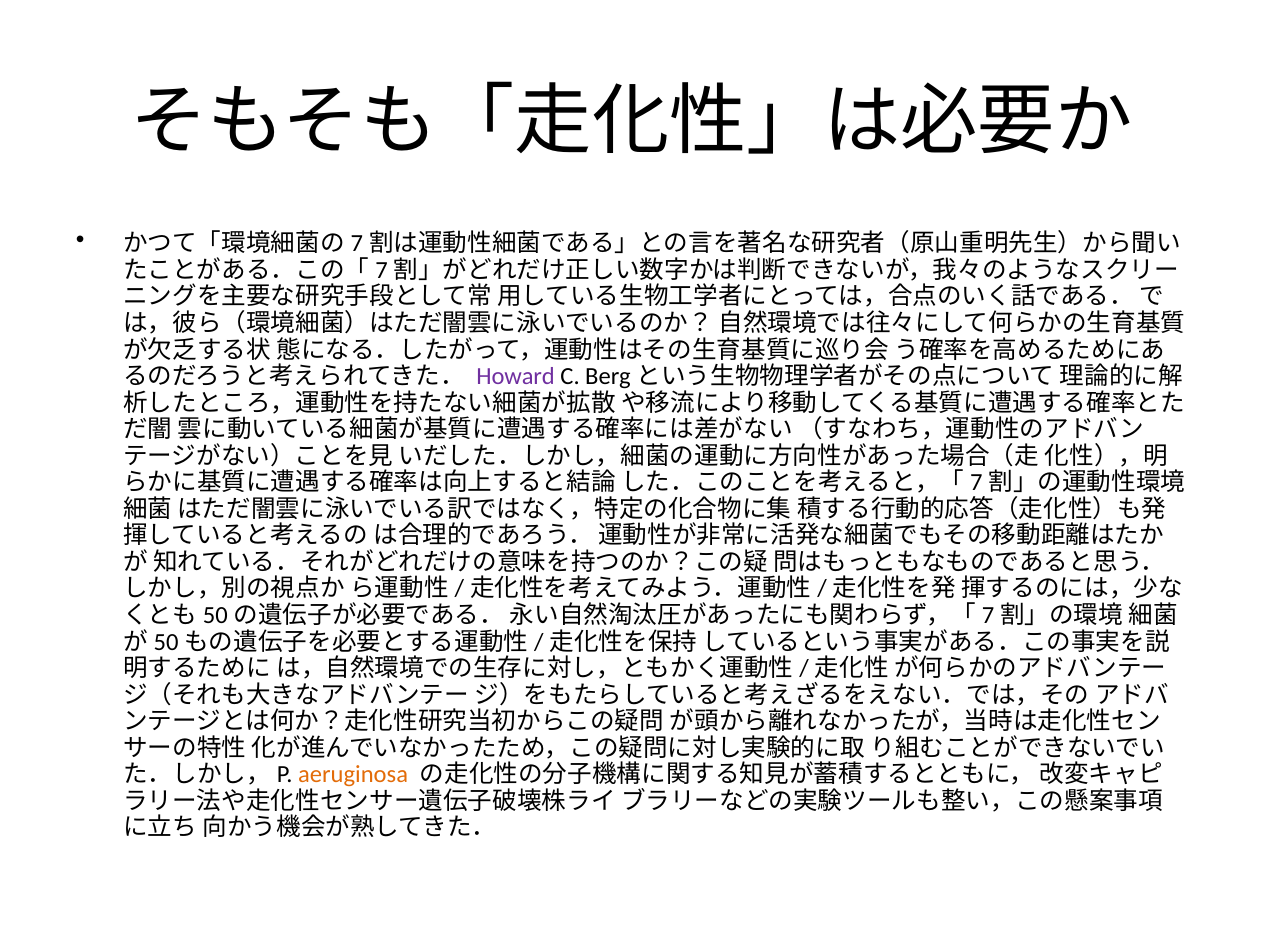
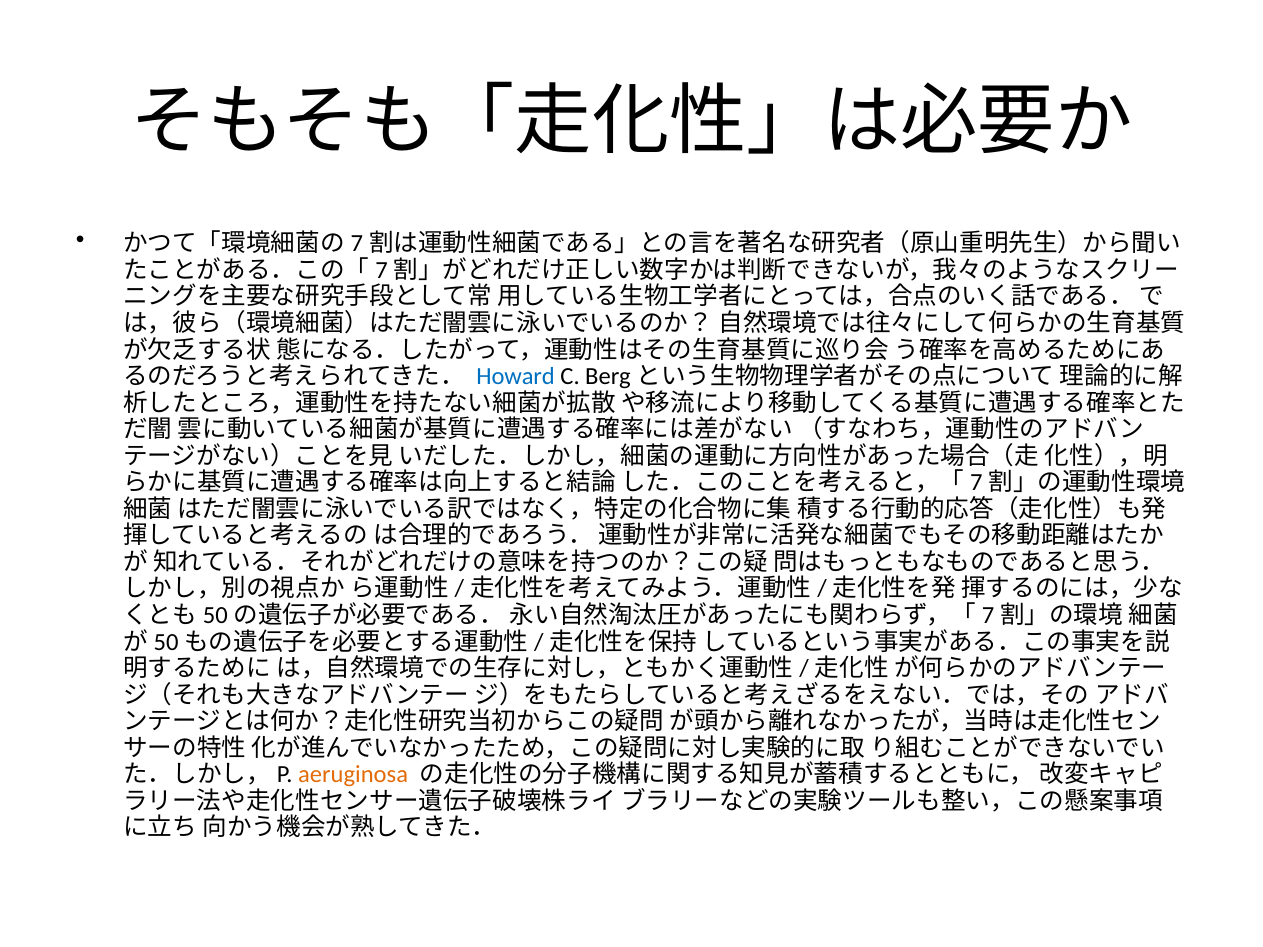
Howard colour: purple -> blue (516, 377)
